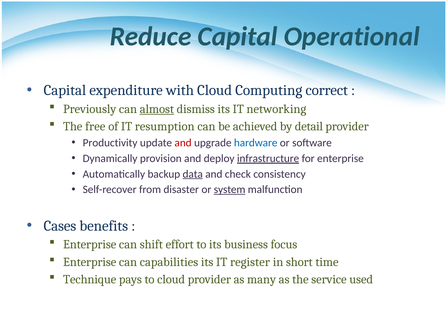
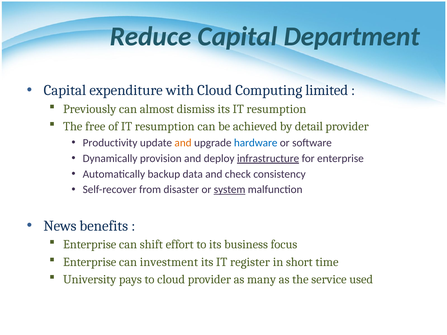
Operational: Operational -> Department (352, 37)
correct: correct -> limited (327, 90)
almost underline: present -> none (157, 109)
its IT networking: networking -> resumption (276, 109)
and colour: red -> orange (183, 143)
data underline: present -> none (193, 174)
Cases: Cases -> News (60, 226)
capabilities: capabilities -> investment (169, 262)
Technique: Technique -> University (90, 280)
